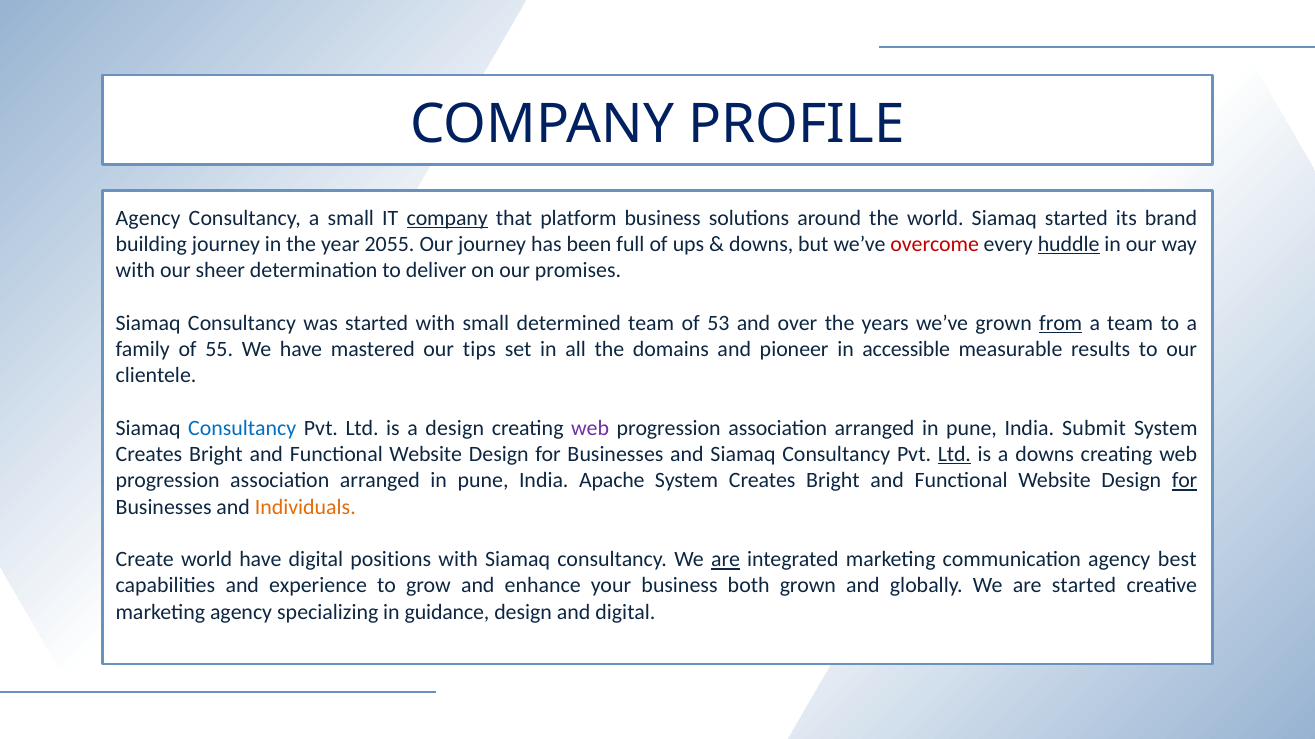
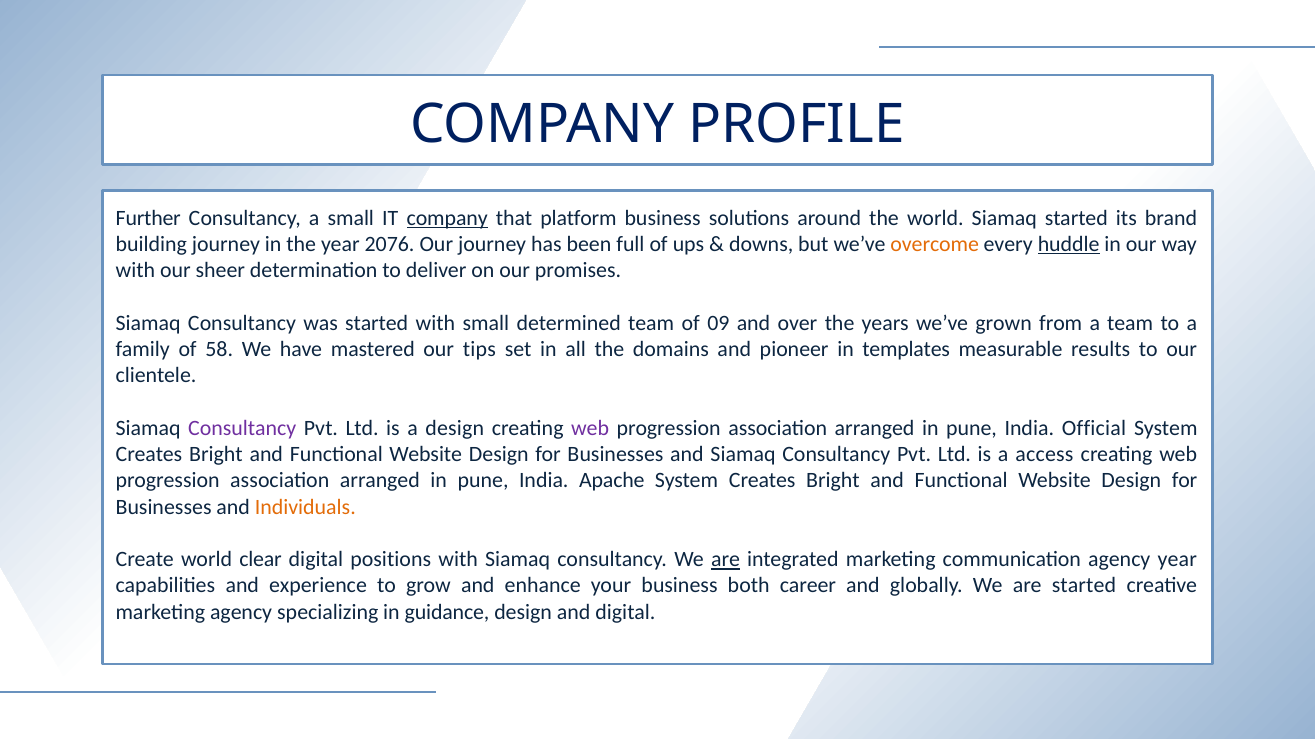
Agency: Agency -> Further (148, 218)
2055: 2055 -> 2076 (390, 244)
overcome colour: red -> orange (935, 244)
53: 53 -> 09 (718, 323)
from underline: present -> none (1061, 323)
55: 55 -> 58 (219, 350)
accessible: accessible -> templates (906, 350)
Consultancy colour: blue -> purple (242, 429)
Submit: Submit -> Official (1094, 429)
Ltd underline: present -> none (954, 455)
a downs: downs -> access (1044, 455)
for underline: present -> none (1185, 481)
world have: have -> clear (260, 560)
agency best: best -> year (1177, 560)
both grown: grown -> career (808, 586)
